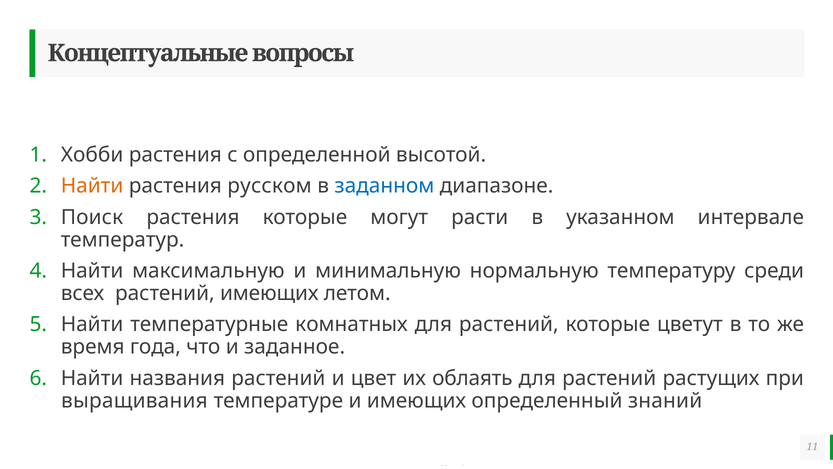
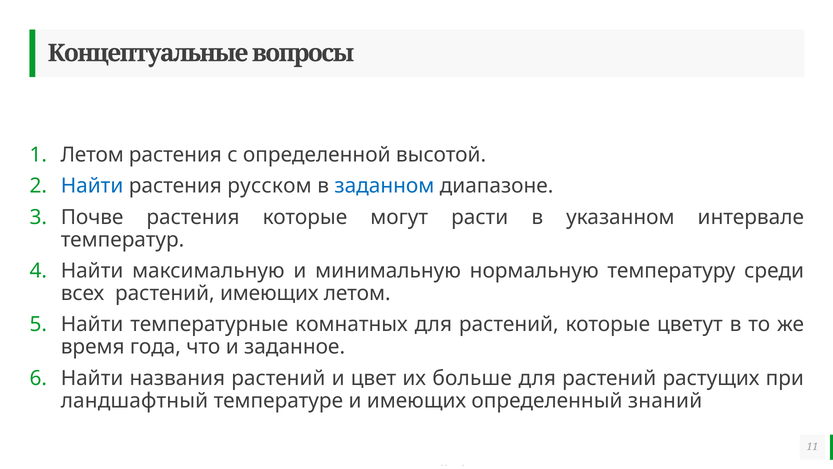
Хобби: Хобби -> Летом (92, 155)
Найти colour: orange -> blue (92, 186)
Поиск: Поиск -> Почве (92, 217)
облаять: облаять -> больше (472, 378)
выращивания: выращивания -> ландшафтный (134, 400)
